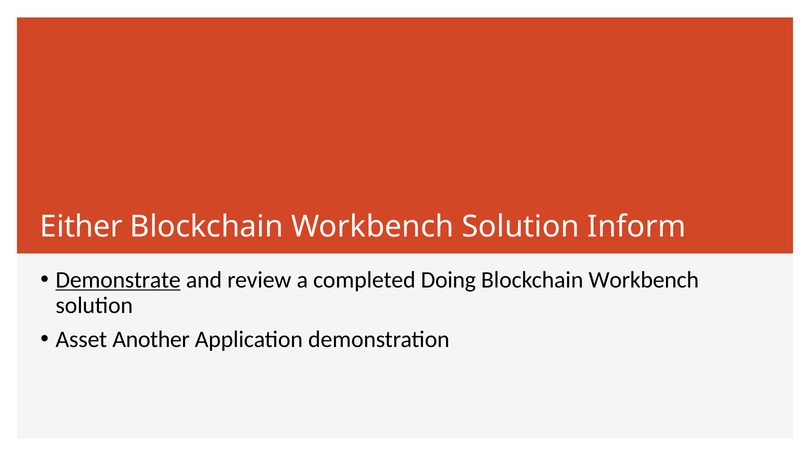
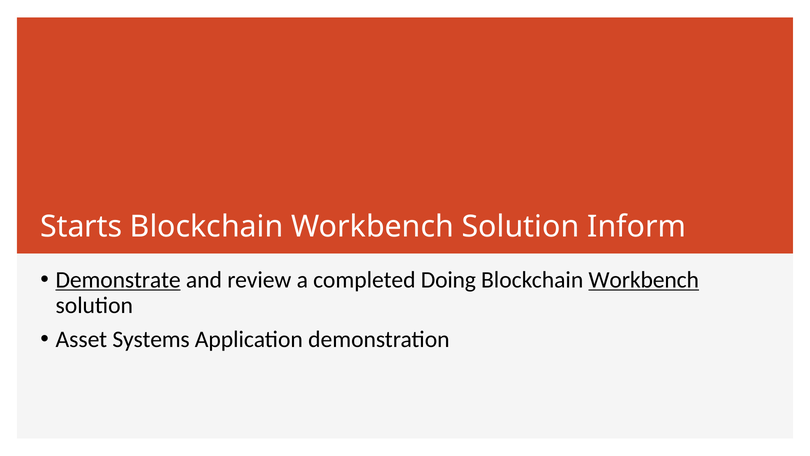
Either: Either -> Starts (81, 227)
Workbench underline: none -> present (644, 280)
Another: Another -> Systems (151, 339)
